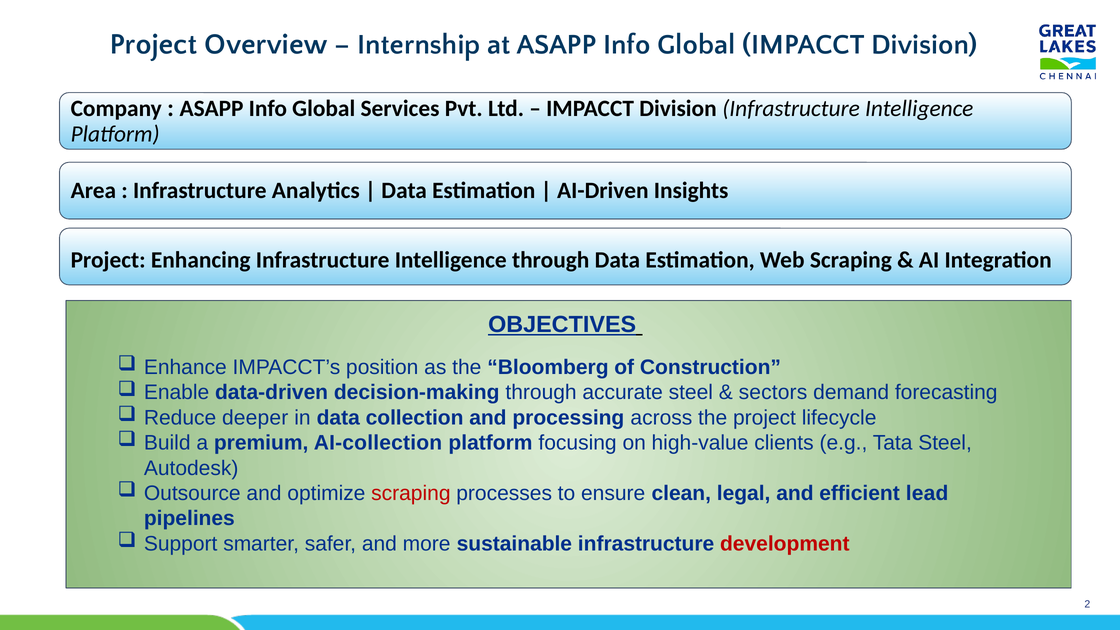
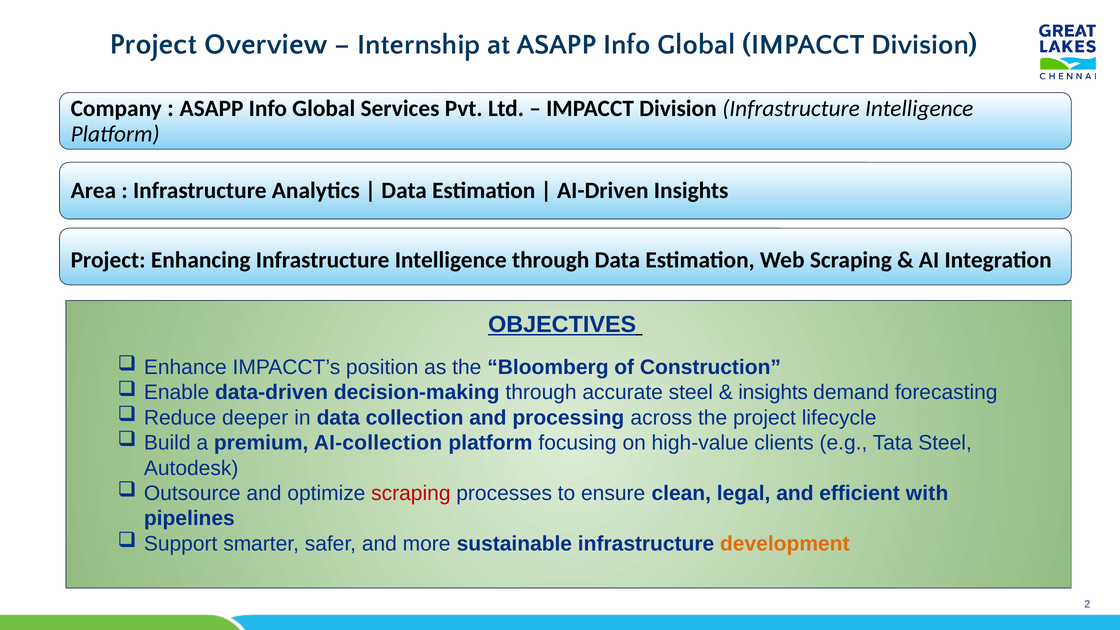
sectors: sectors -> insights (773, 393)
lead: lead -> with (927, 493)
development colour: red -> orange (785, 544)
